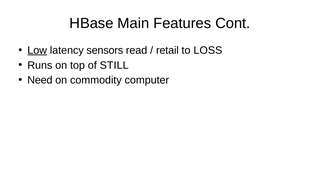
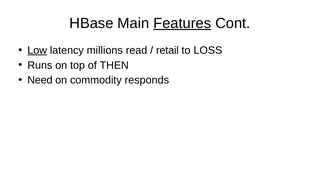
Features underline: none -> present (182, 23)
sensors: sensors -> millions (105, 50)
STILL: STILL -> THEN (114, 65)
computer: computer -> responds (147, 80)
